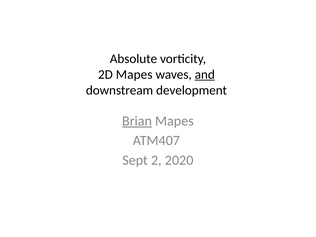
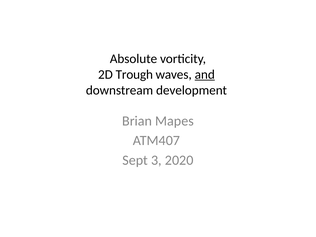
2D Mapes: Mapes -> Trough (134, 75)
Brian underline: present -> none (137, 121)
2: 2 -> 3 (156, 160)
